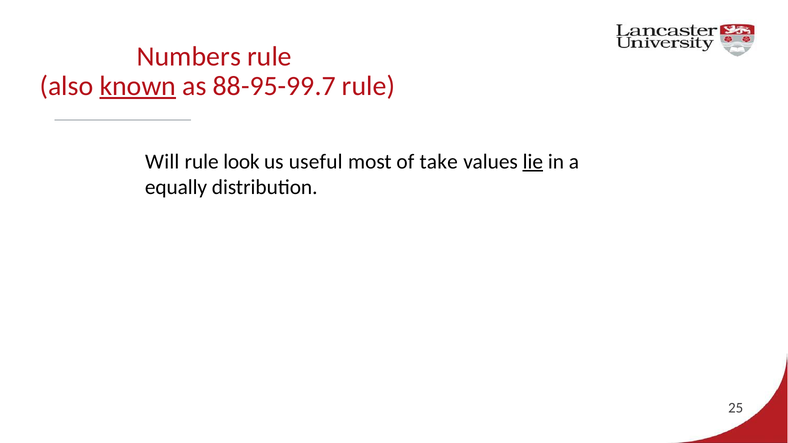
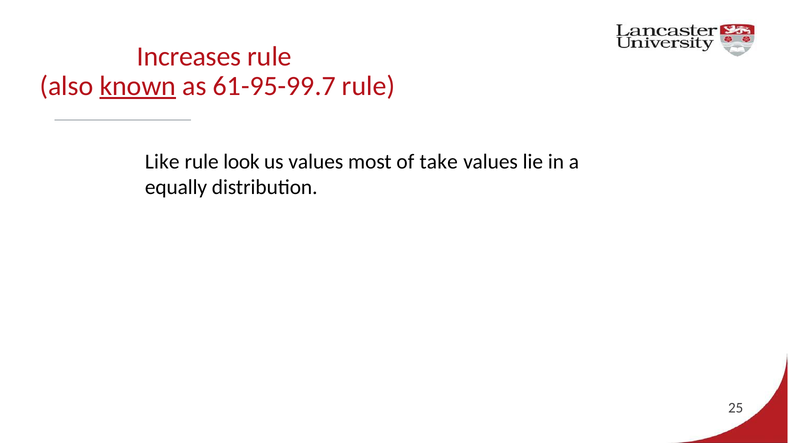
Numbers: Numbers -> Increases (189, 57)
88-95-99.7: 88-95-99.7 -> 61-95-99.7 (274, 86)
Will: Will -> Like (162, 162)
us useful: useful -> values (316, 162)
lie underline: present -> none (533, 162)
